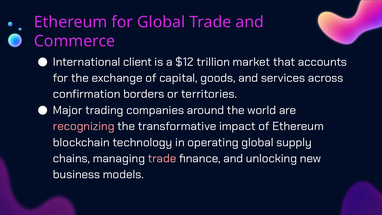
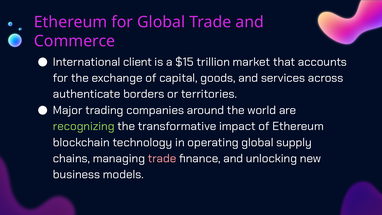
$12: $12 -> $15 (185, 62)
confirmation: confirmation -> authenticate (87, 94)
recognizing colour: pink -> light green (84, 126)
